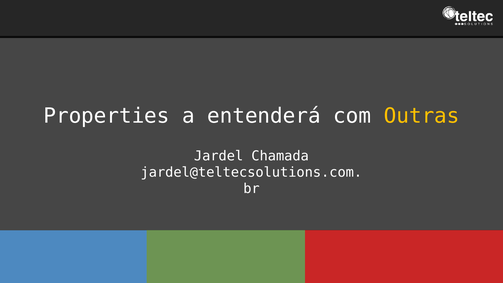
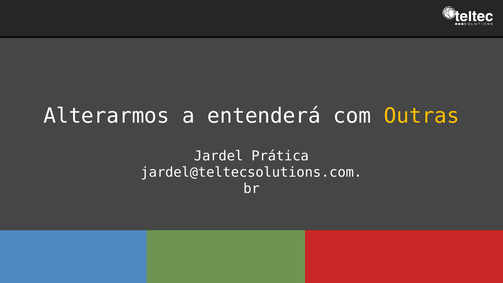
Properties: Properties -> Alterarmos (107, 116)
Chamada: Chamada -> Prática (280, 156)
